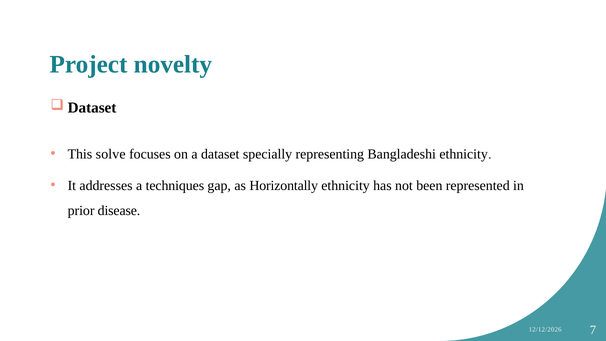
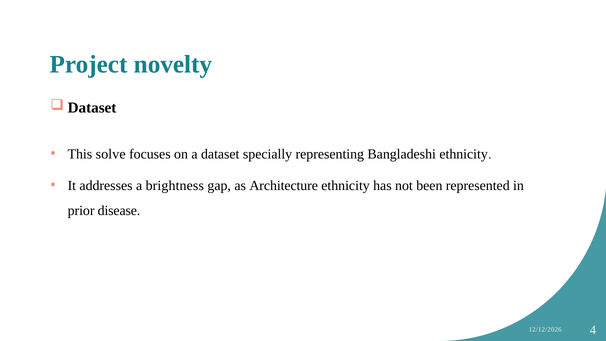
techniques: techniques -> brightness (175, 185)
Horizontally: Horizontally -> Architecture (284, 185)
7: 7 -> 4 (593, 330)
